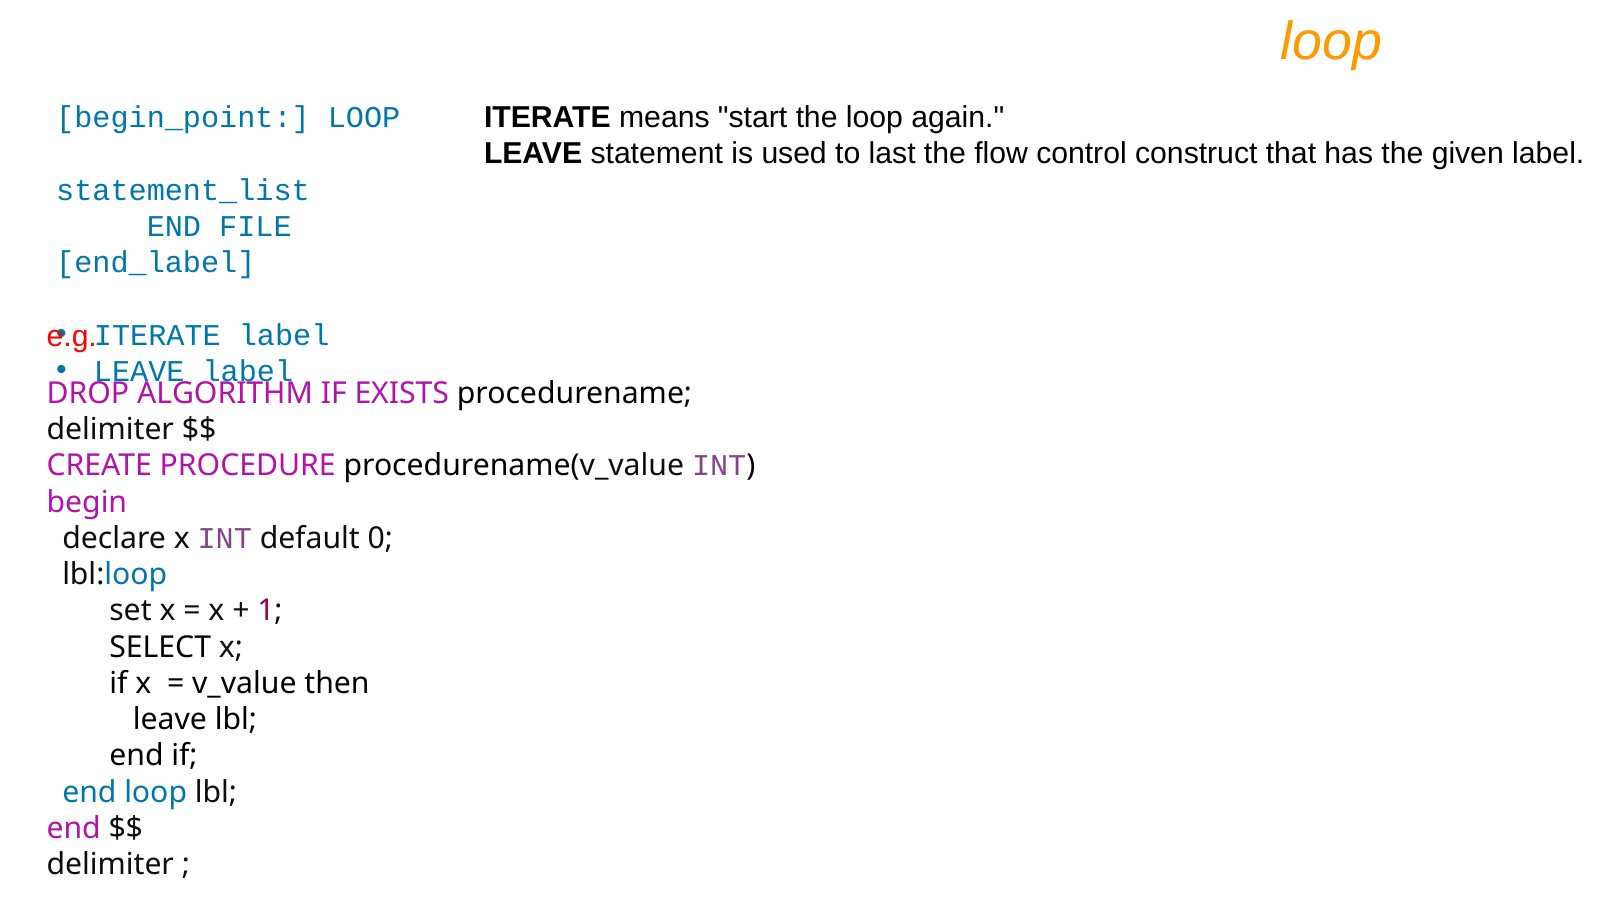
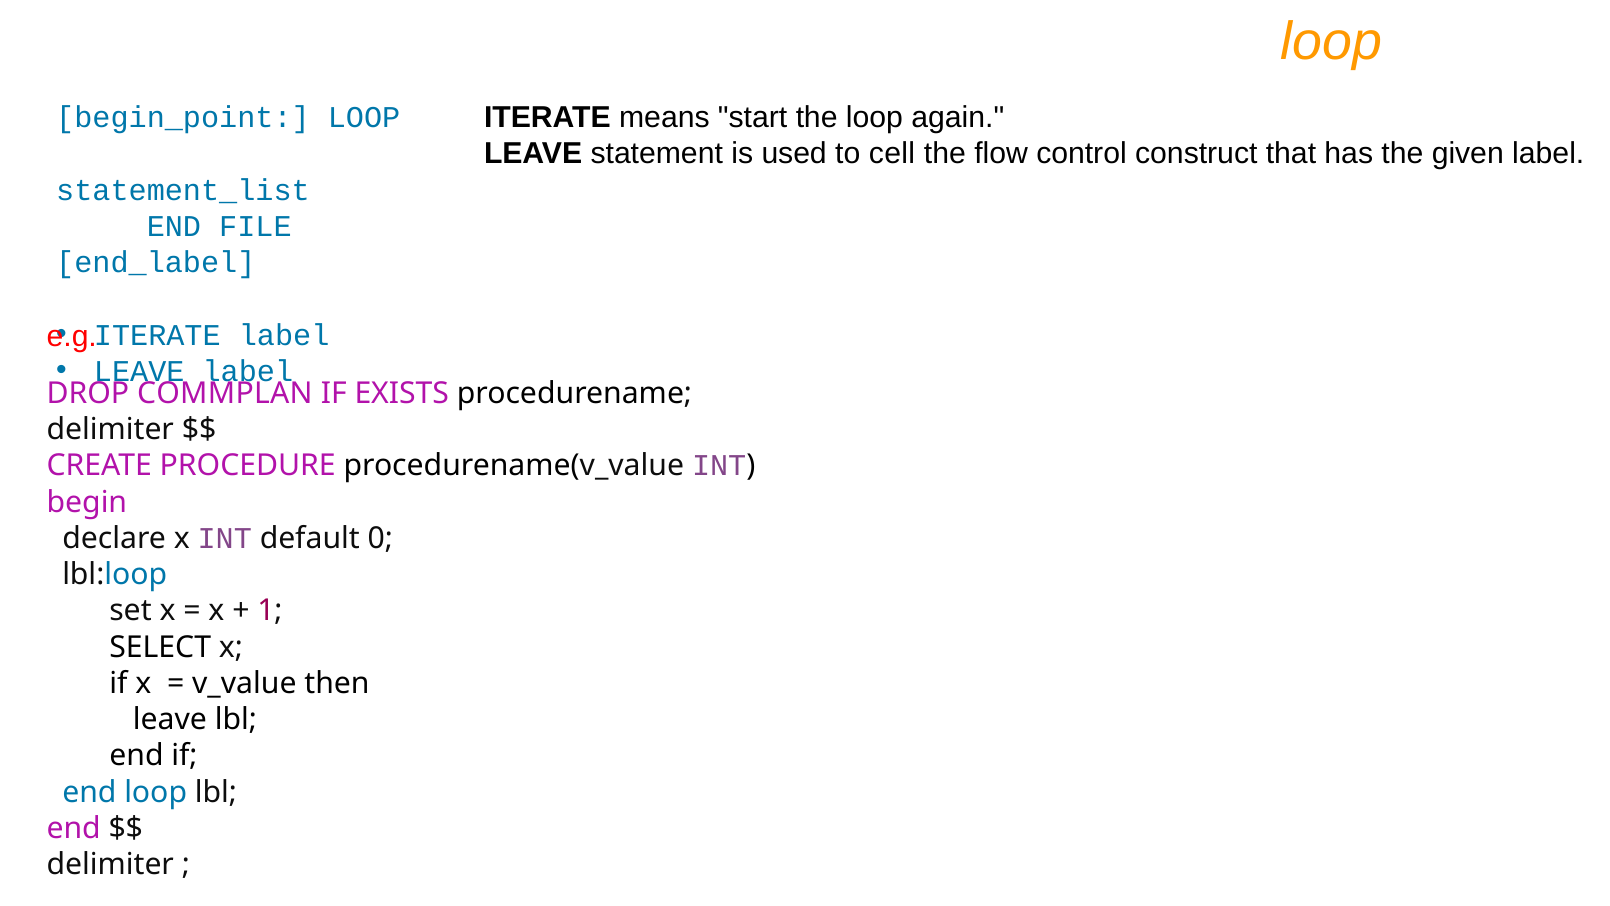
last: last -> cell (892, 154)
ALGORITHM: ALGORITHM -> COMMPLAN (225, 393)
